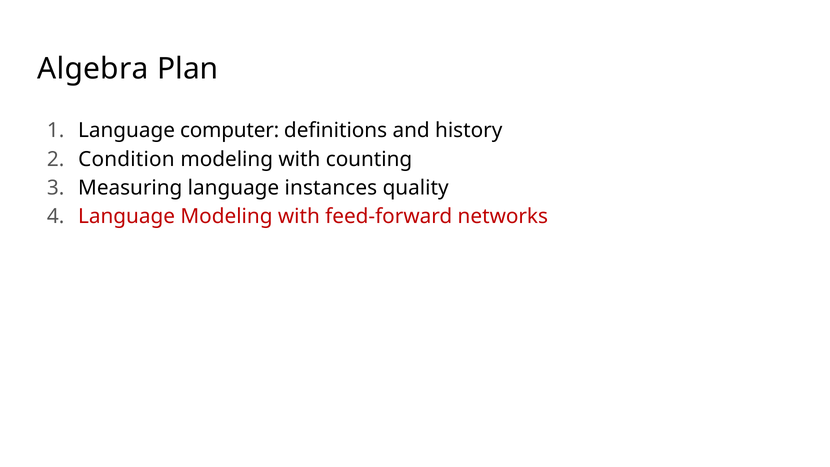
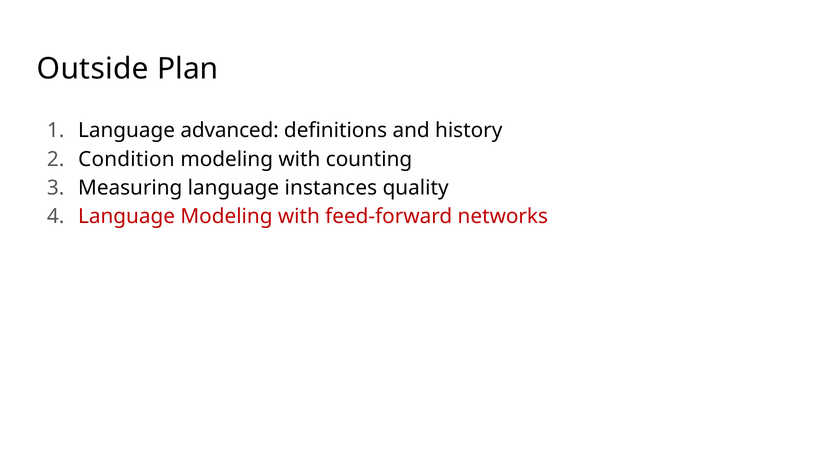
Algebra: Algebra -> Outside (93, 69)
computer: computer -> advanced (230, 131)
